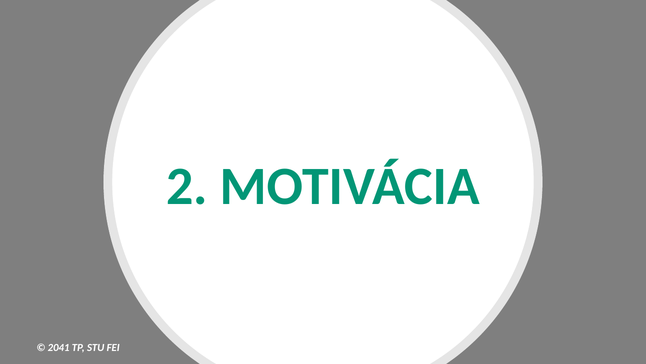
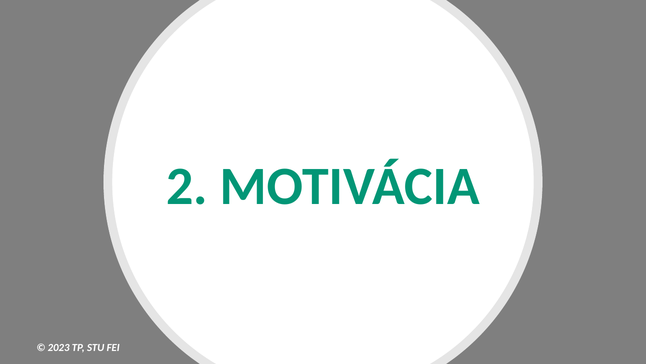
2041: 2041 -> 2023 (59, 347)
